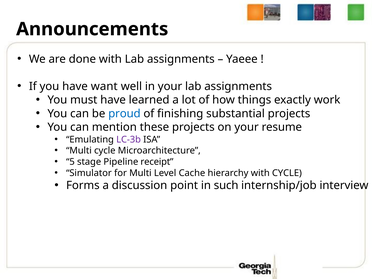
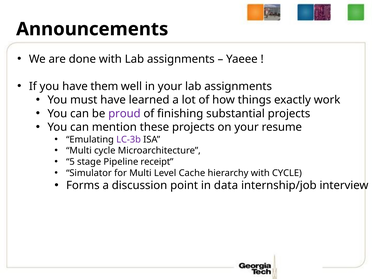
want: want -> them (104, 86)
proud colour: blue -> purple (124, 114)
such: such -> data (226, 185)
